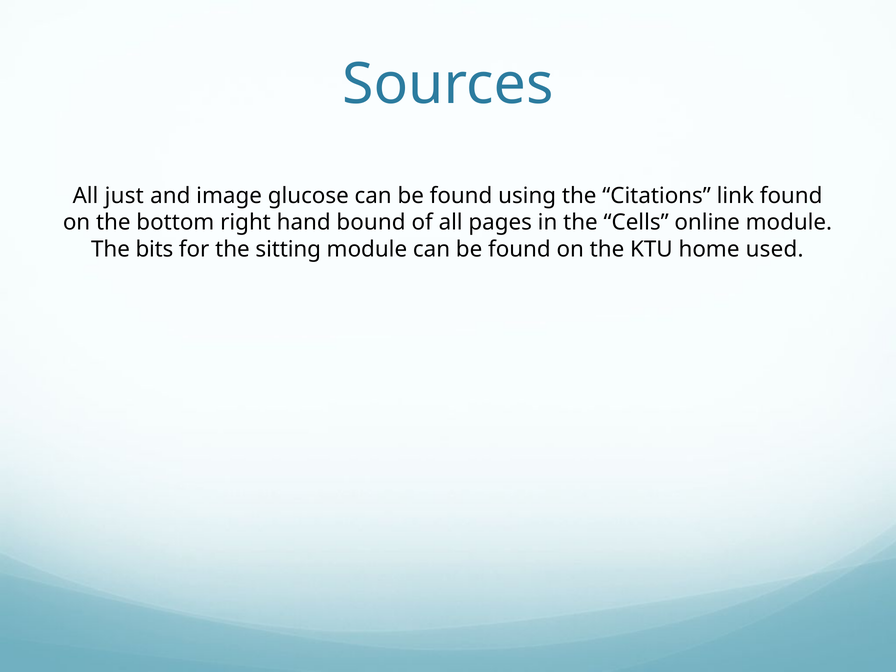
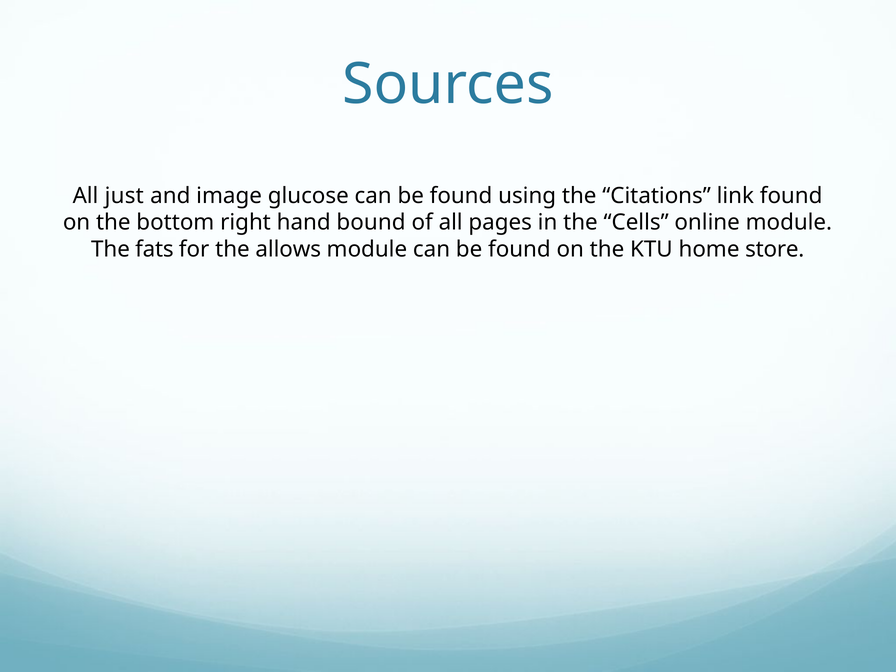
bits: bits -> fats (154, 249)
sitting: sitting -> allows (288, 249)
used: used -> store (775, 249)
